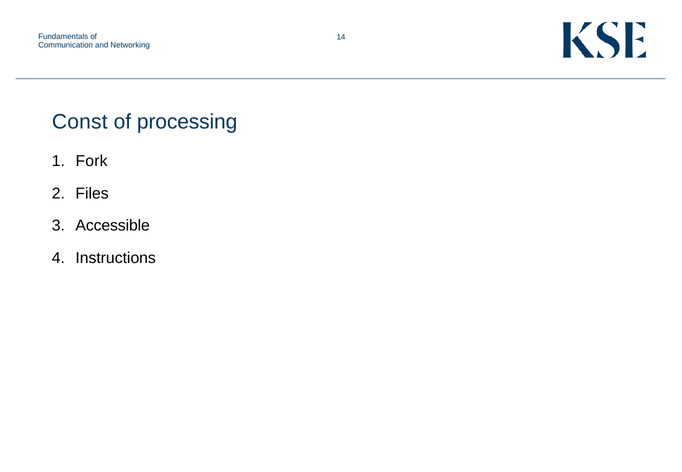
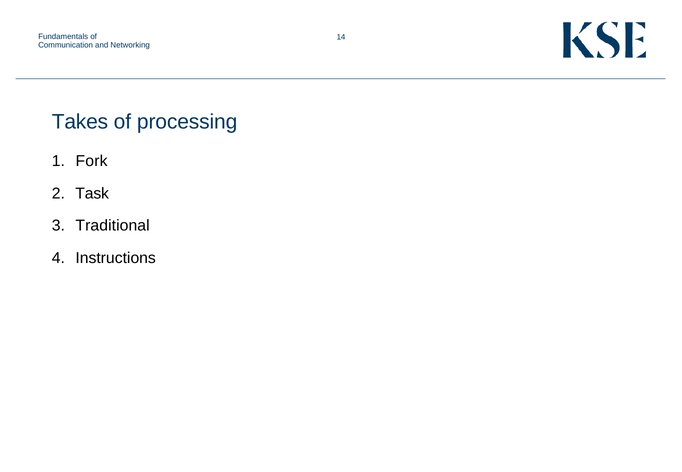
Const: Const -> Takes (80, 122)
Files: Files -> Task (92, 193)
Accessible: Accessible -> Traditional (113, 226)
